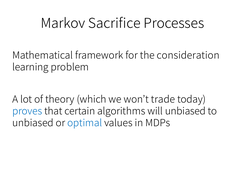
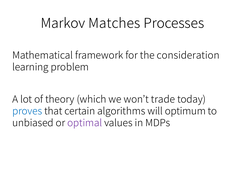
Sacrifice: Sacrifice -> Matches (114, 24)
will unbiased: unbiased -> optimum (185, 112)
optimal colour: blue -> purple (85, 124)
